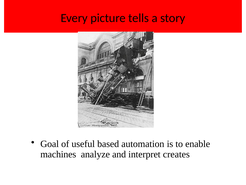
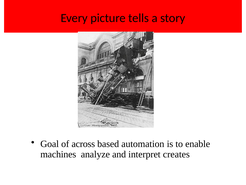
useful: useful -> across (83, 144)
